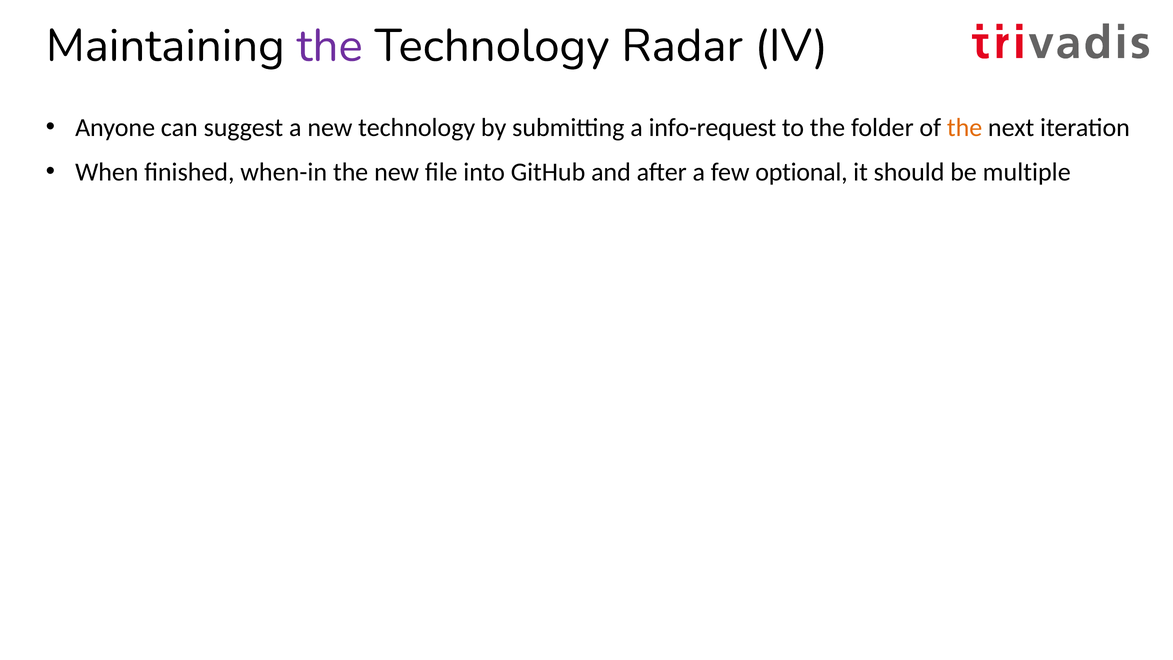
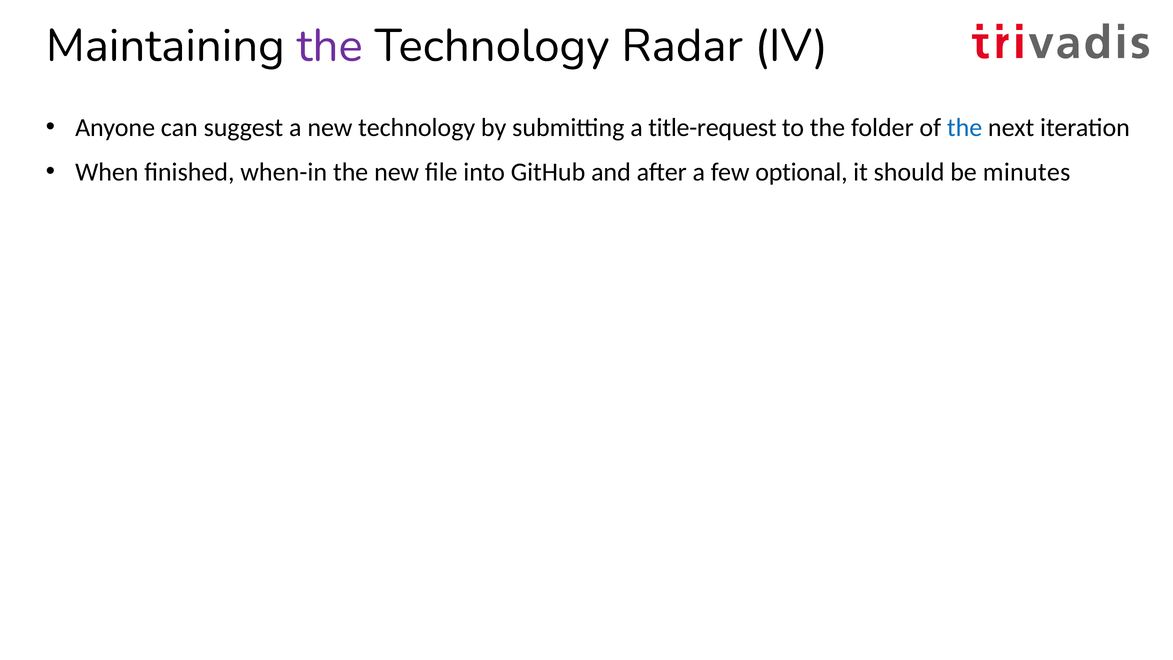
info-request: info-request -> title-request (712, 127)
the colour: orange -> blue (965, 127)
multiple: multiple -> minutes (1027, 172)
